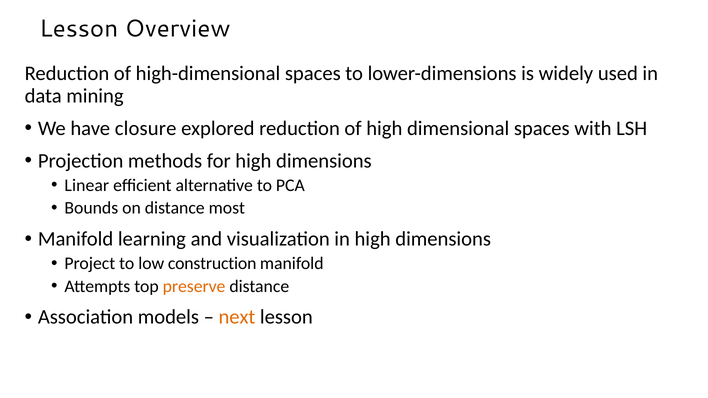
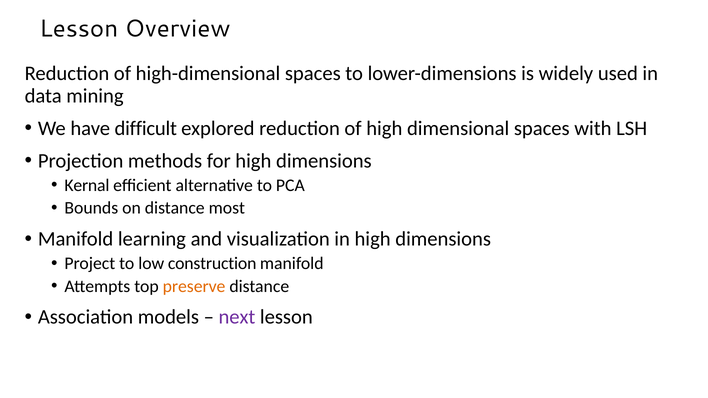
closure: closure -> difficult (146, 128)
Linear: Linear -> Kernal (87, 185)
next colour: orange -> purple (237, 317)
